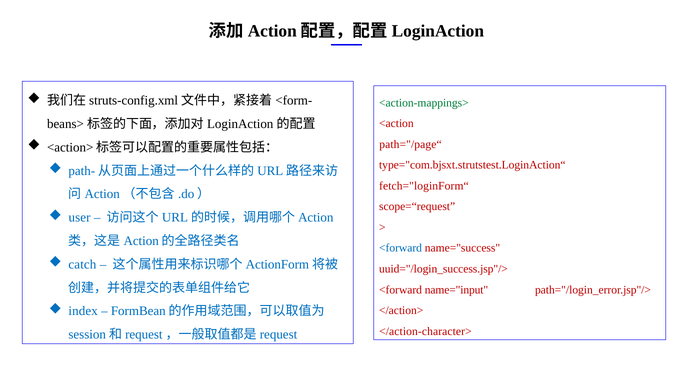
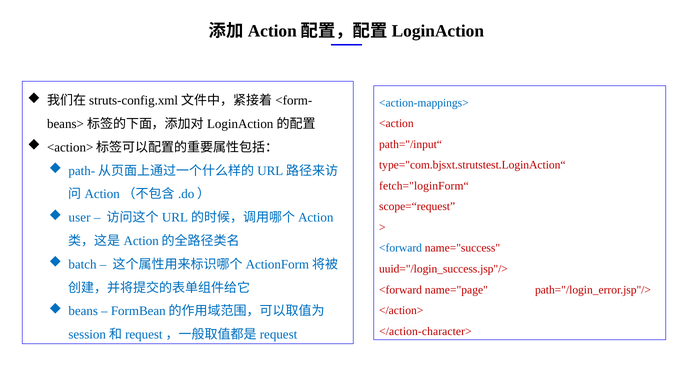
<action-mappings> colour: green -> blue (424, 103)
path="/page“: path="/page“ -> path="/input“ (411, 144)
catch: catch -> batch (82, 264)
name="input: name="input -> name="page (456, 290)
index: index -> beans (83, 311)
